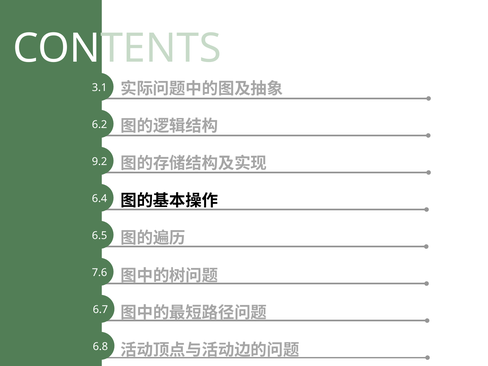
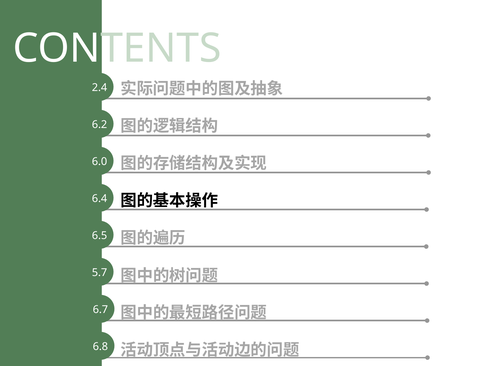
3.1: 3.1 -> 2.4 (100, 88)
9.2: 9.2 -> 6.0 (100, 162)
7.6: 7.6 -> 5.7 (100, 273)
